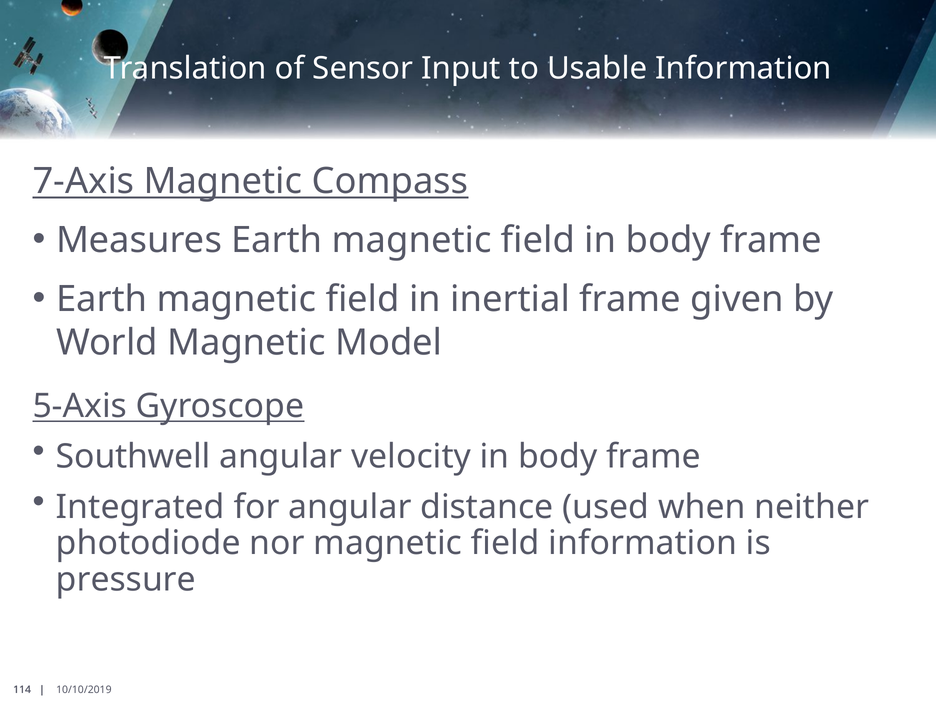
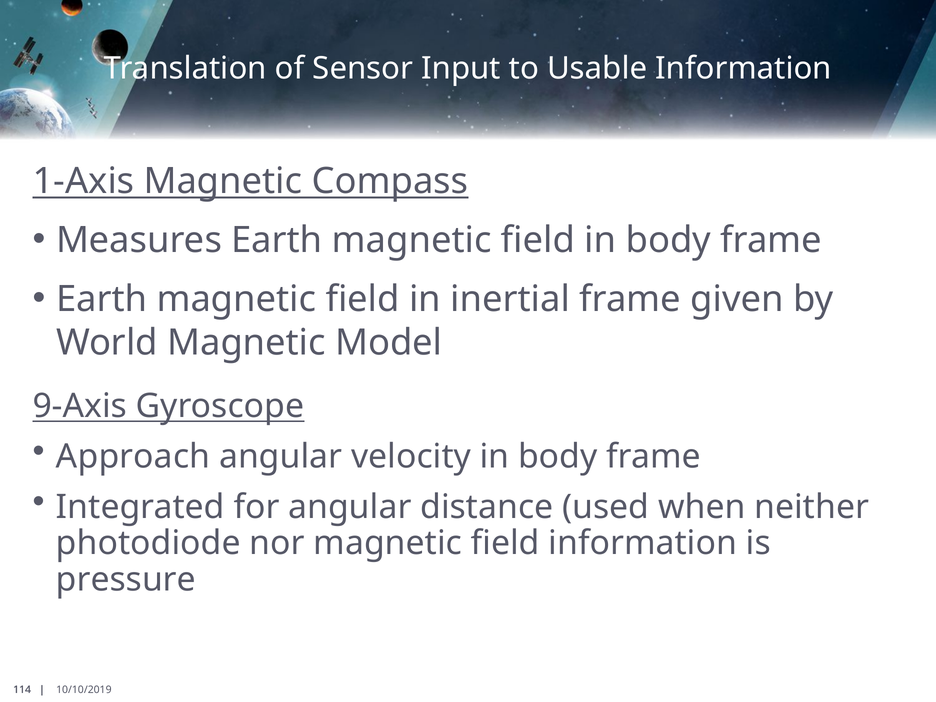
7-Axis: 7-Axis -> 1-Axis (83, 181)
5-Axis: 5-Axis -> 9-Axis (80, 406)
Southwell: Southwell -> Approach (133, 456)
